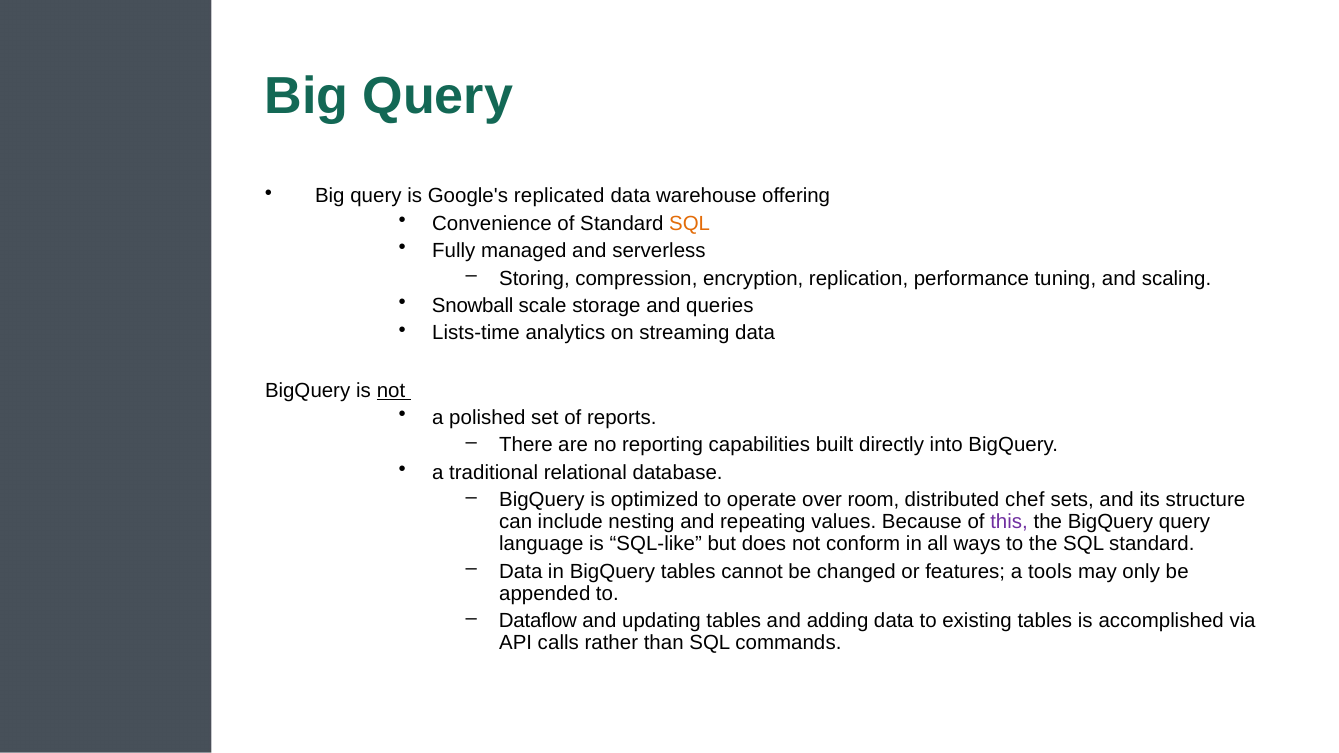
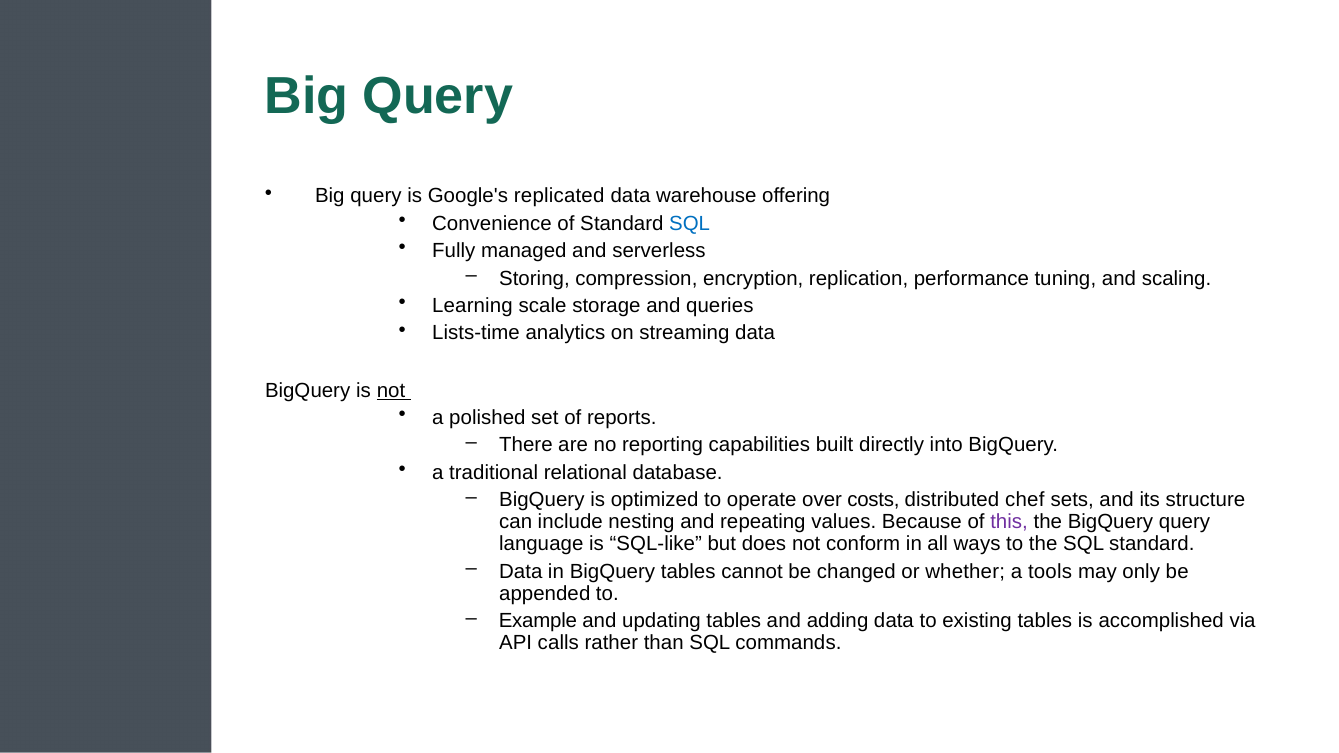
SQL colour: orange -> blue (690, 224)
Snowball: Snowball -> Learning (473, 306)
room: room -> costs (873, 500)
features: features -> whether (965, 572)
Dataflow: Dataflow -> Example (538, 621)
